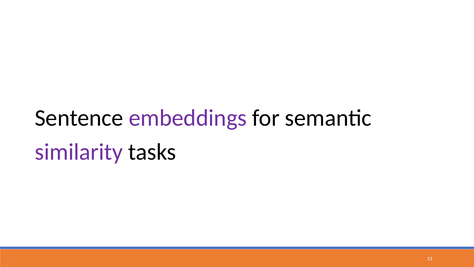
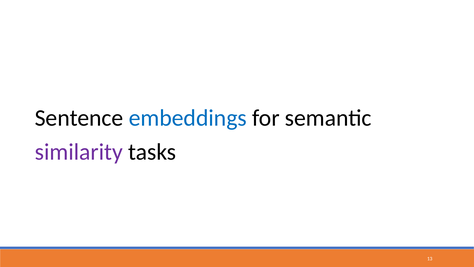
embeddings colour: purple -> blue (188, 118)
